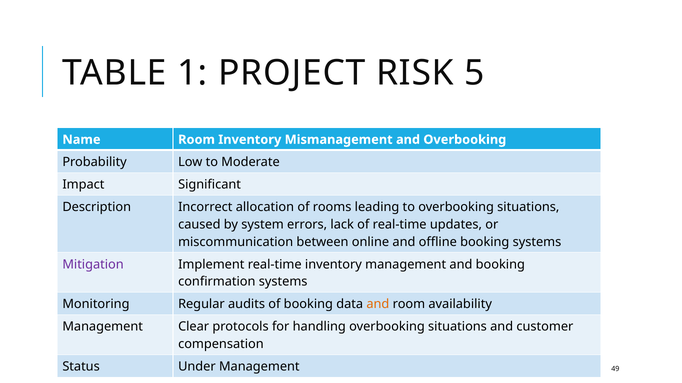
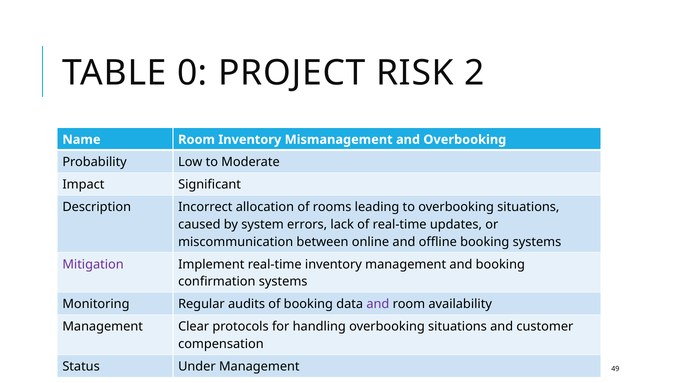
1: 1 -> 0 (192, 73)
5: 5 -> 2 (474, 73)
and colour: orange -> purple (378, 305)
